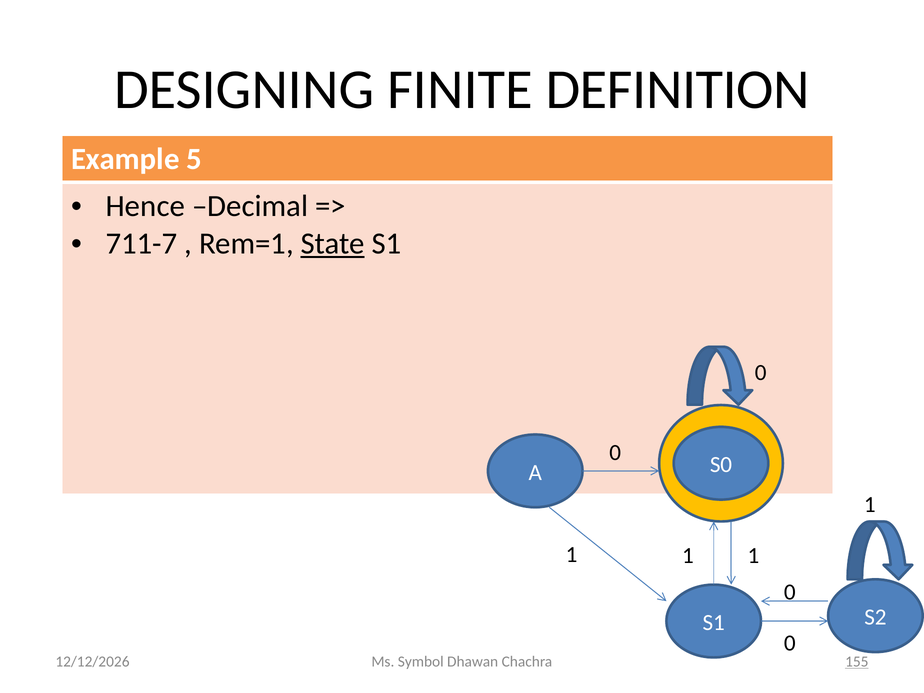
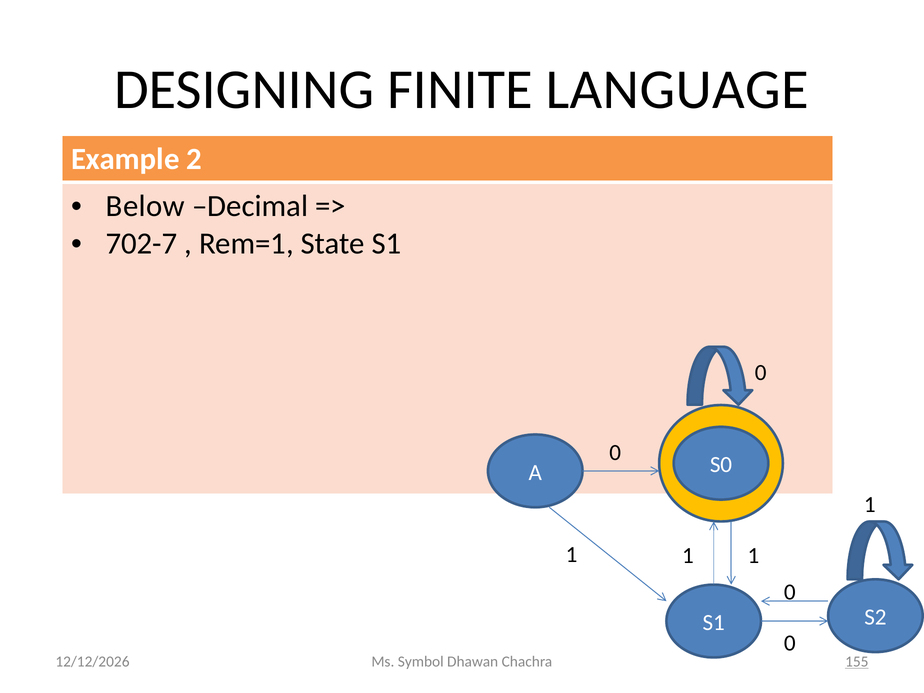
DEFINITION: DEFINITION -> LANGUAGE (677, 89)
5: 5 -> 2 (194, 159)
Hence: Hence -> Below (145, 206)
711-7: 711-7 -> 702-7 (142, 244)
State underline: present -> none (333, 244)
